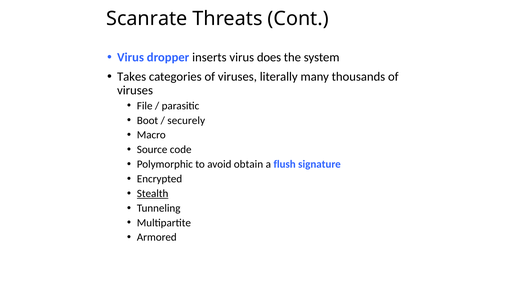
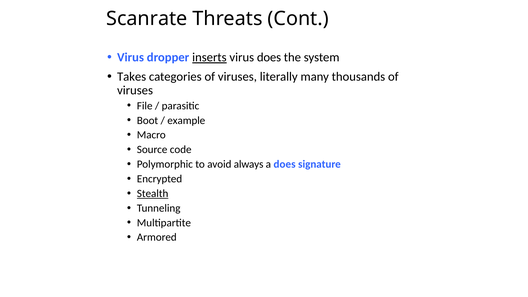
inserts underline: none -> present (209, 57)
securely: securely -> example (186, 120)
obtain: obtain -> always (249, 164)
a flush: flush -> does (285, 164)
